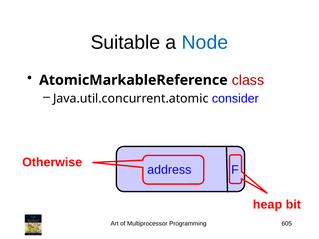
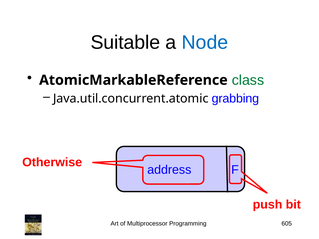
class colour: red -> green (248, 80)
consider: consider -> grabbing (235, 99)
heap: heap -> push (268, 205)
